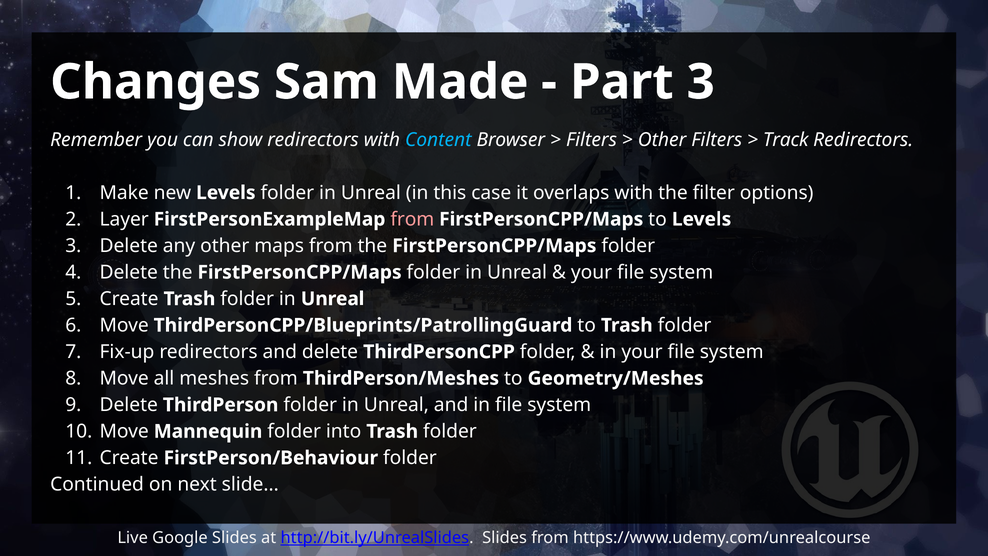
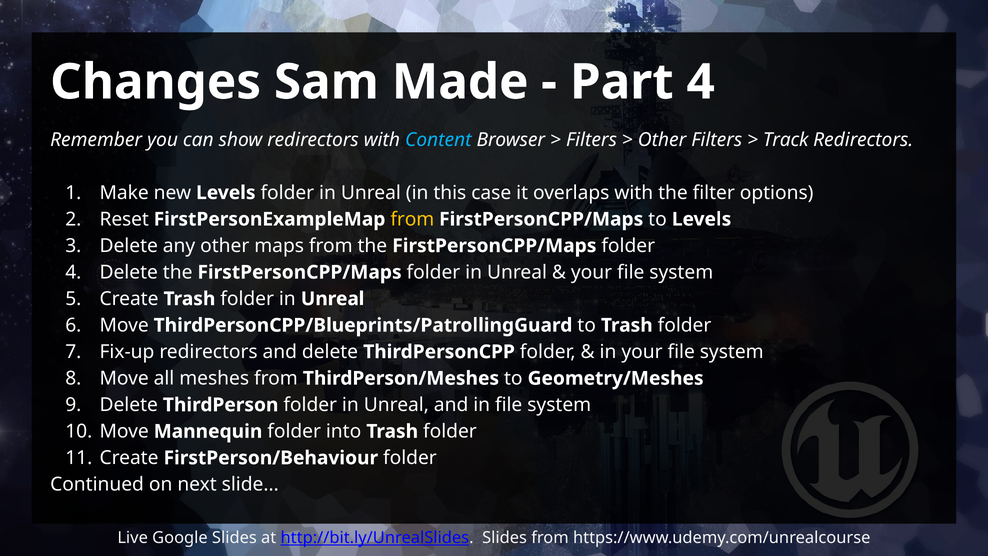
Part 3: 3 -> 4 (701, 82)
Layer: Layer -> Reset (124, 219)
from colour: pink -> yellow (412, 219)
